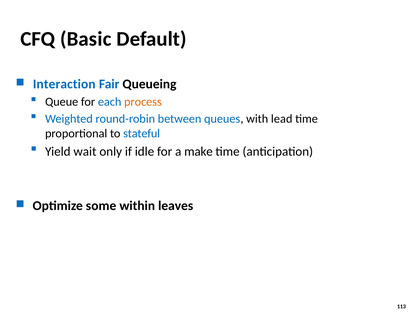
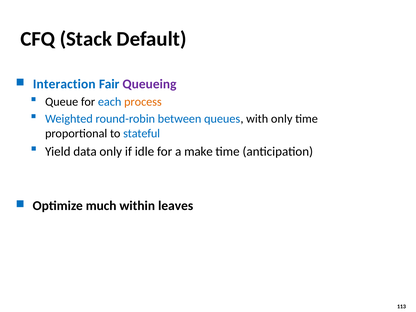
Basic: Basic -> Stack (86, 39)
Queueing colour: black -> purple (149, 84)
with lead: lead -> only (282, 119)
wait: wait -> data (85, 151)
some: some -> much (101, 206)
